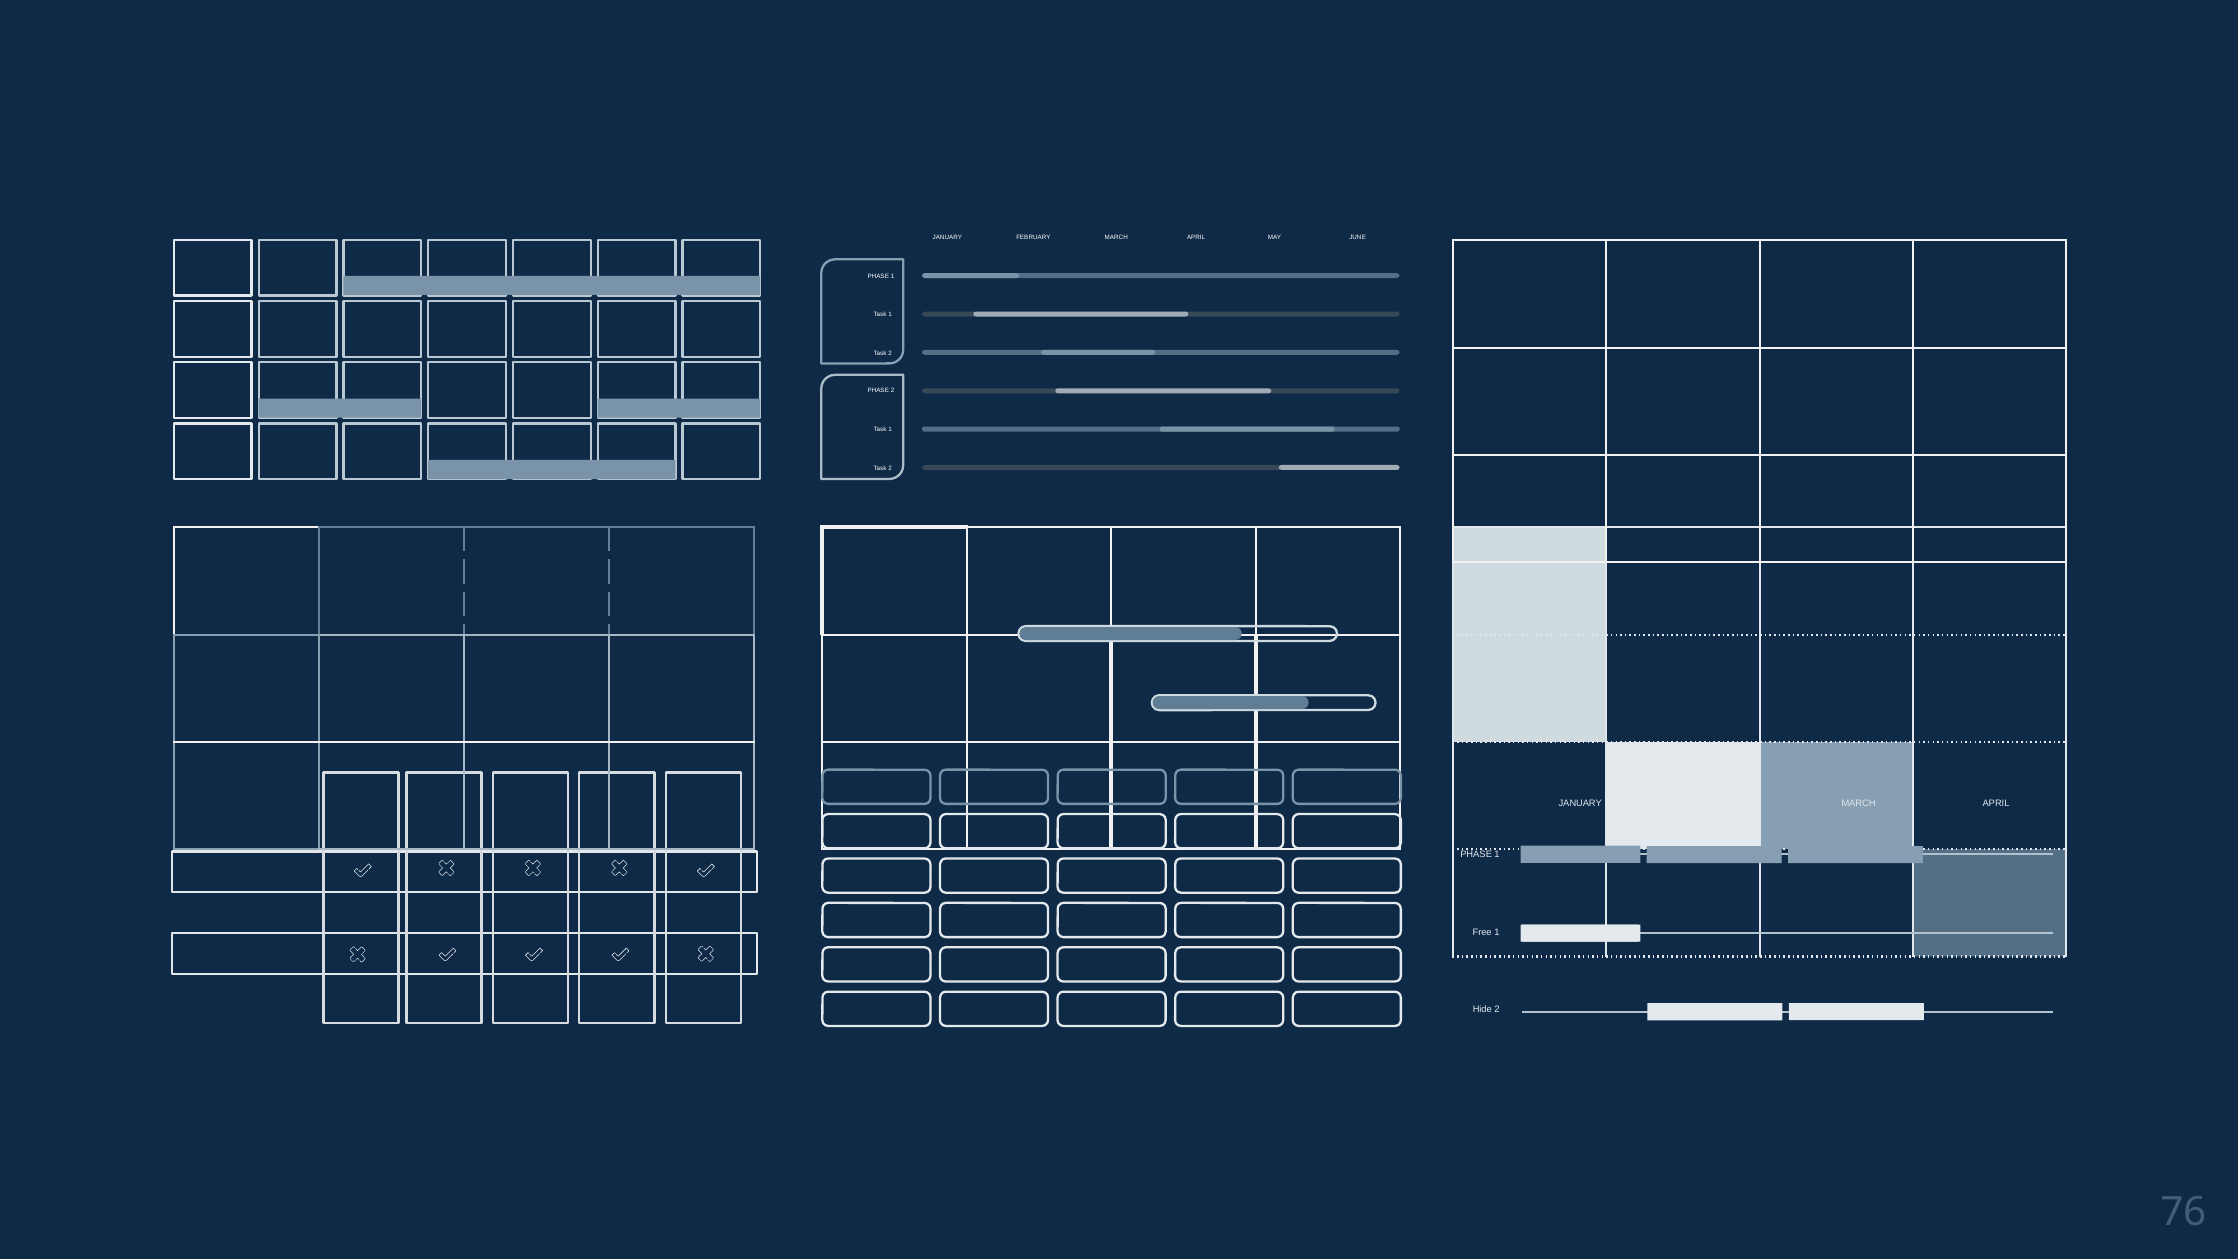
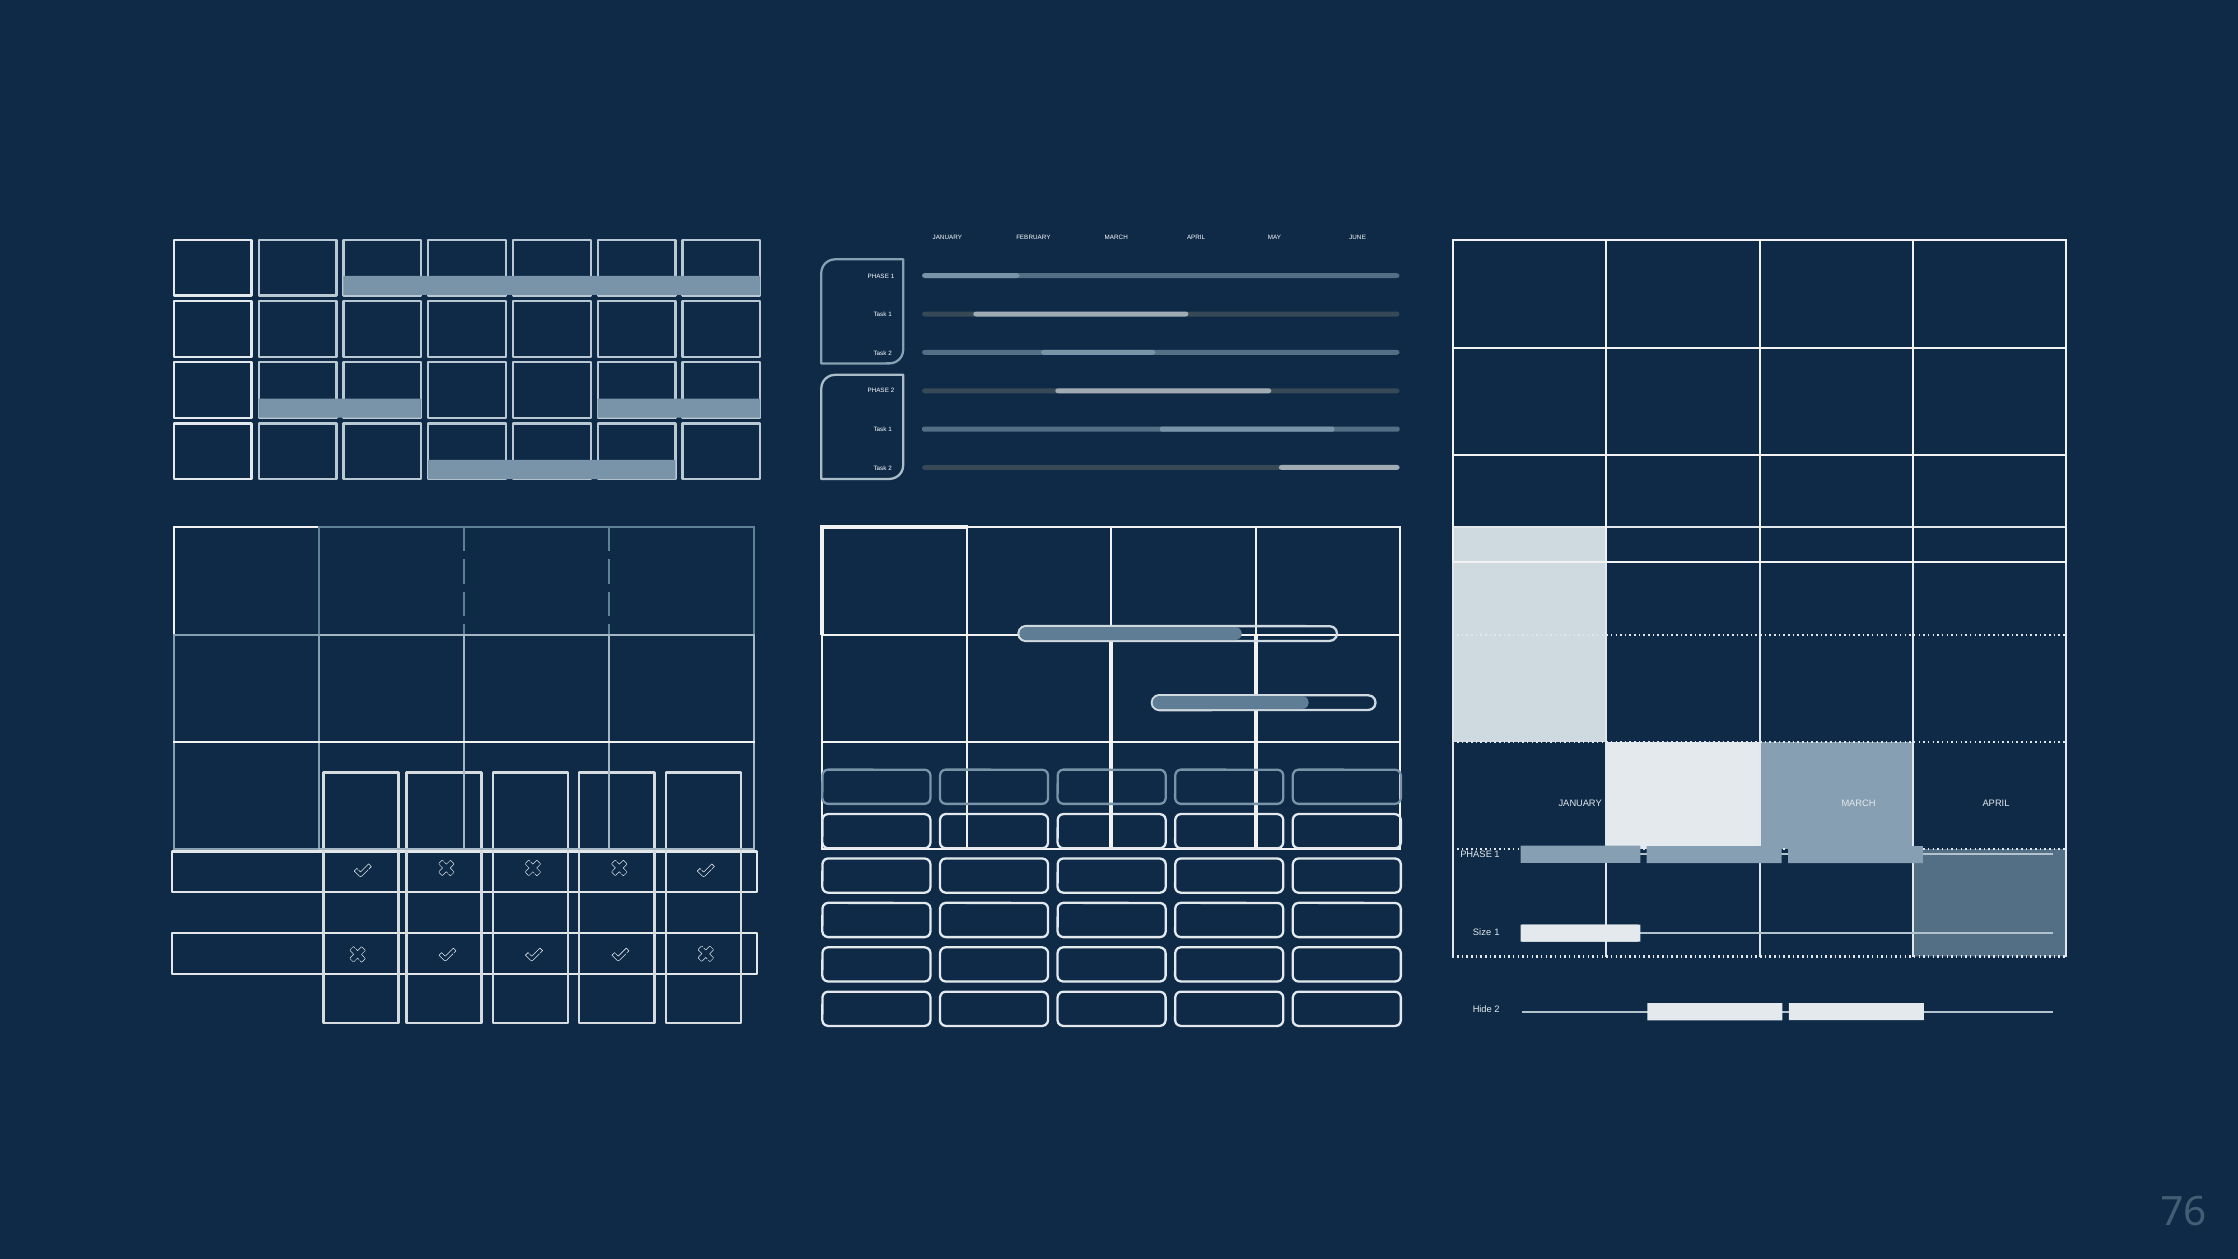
Free: Free -> Size (1482, 932)
